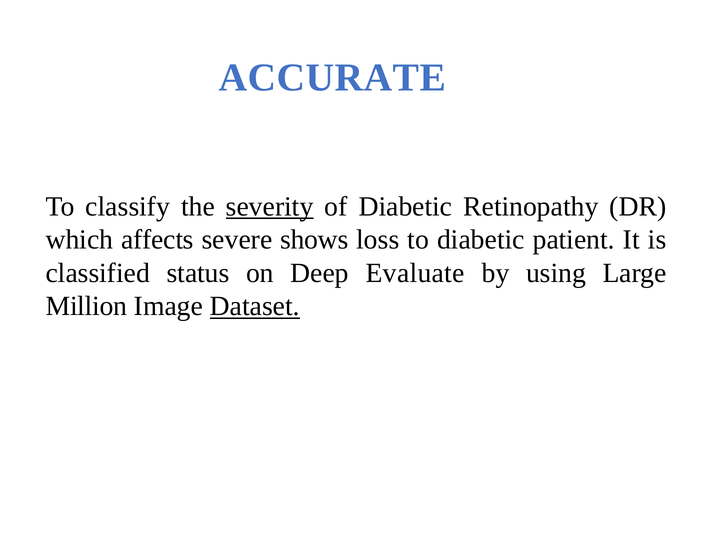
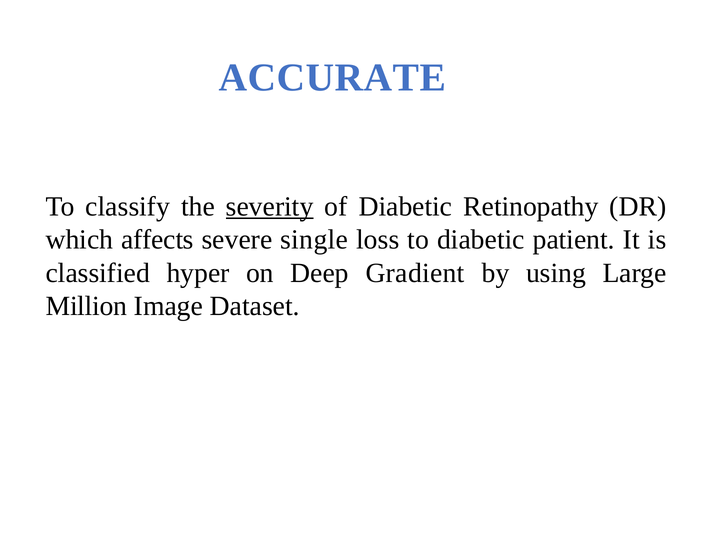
shows: shows -> single (314, 240)
status: status -> hyper (198, 273)
Evaluate: Evaluate -> Gradient (415, 273)
Dataset underline: present -> none (255, 306)
